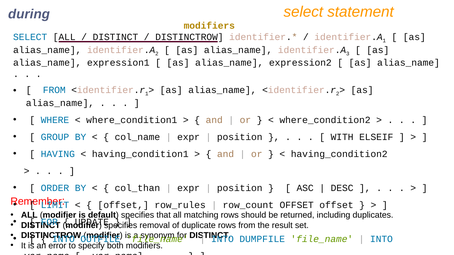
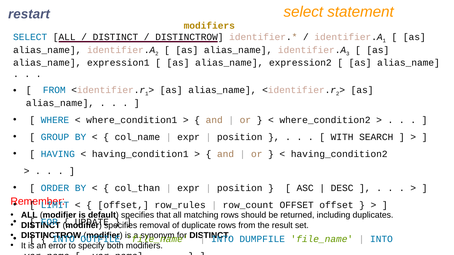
during: during -> restart (29, 14)
ELSEIF: ELSEIF -> SEARCH (376, 137)
